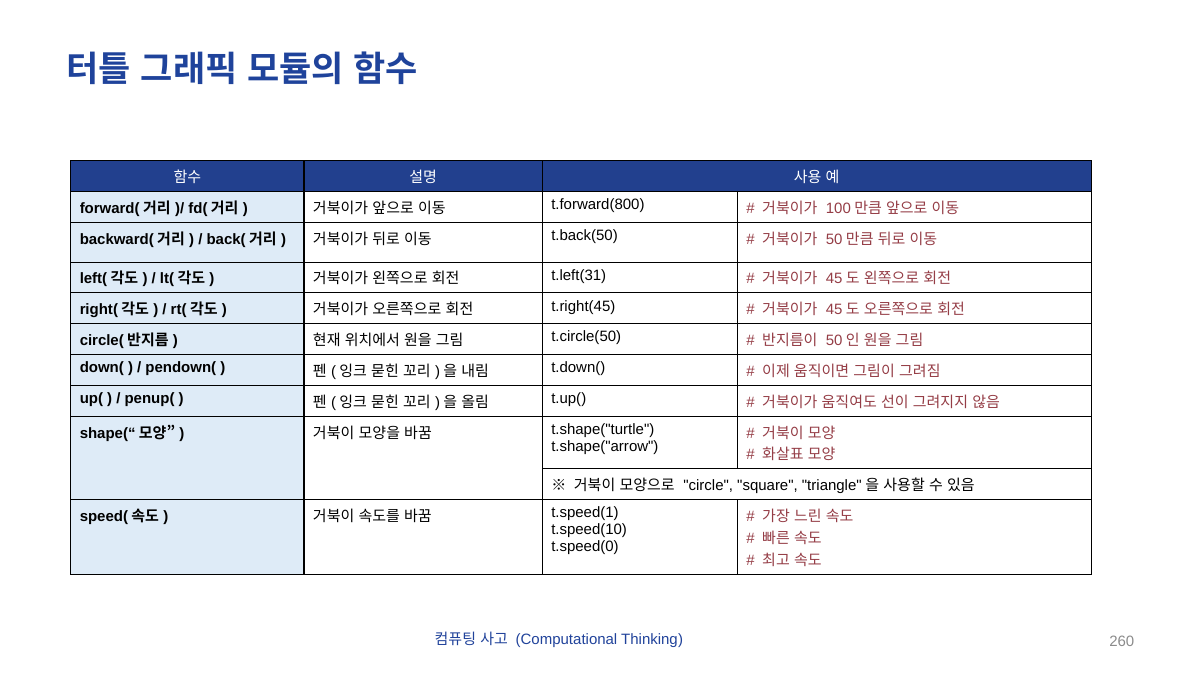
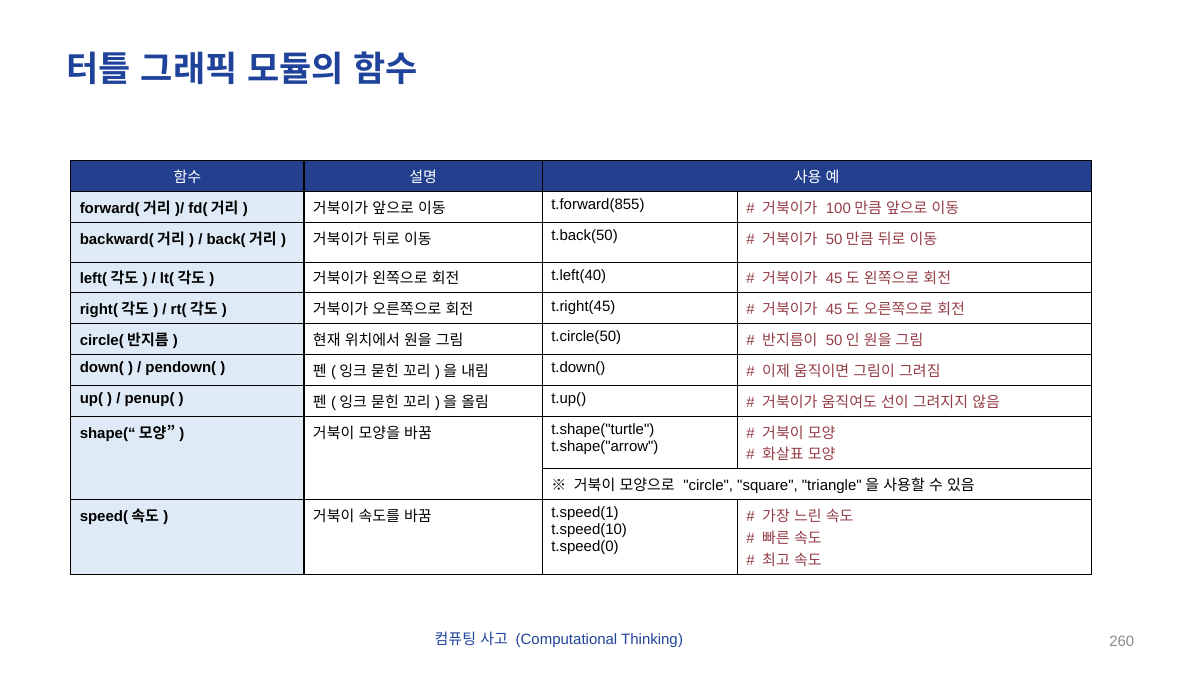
t.forward(800: t.forward(800 -> t.forward(855 (598, 205)
t.left(31: t.left(31 -> t.left(40 (579, 275)
